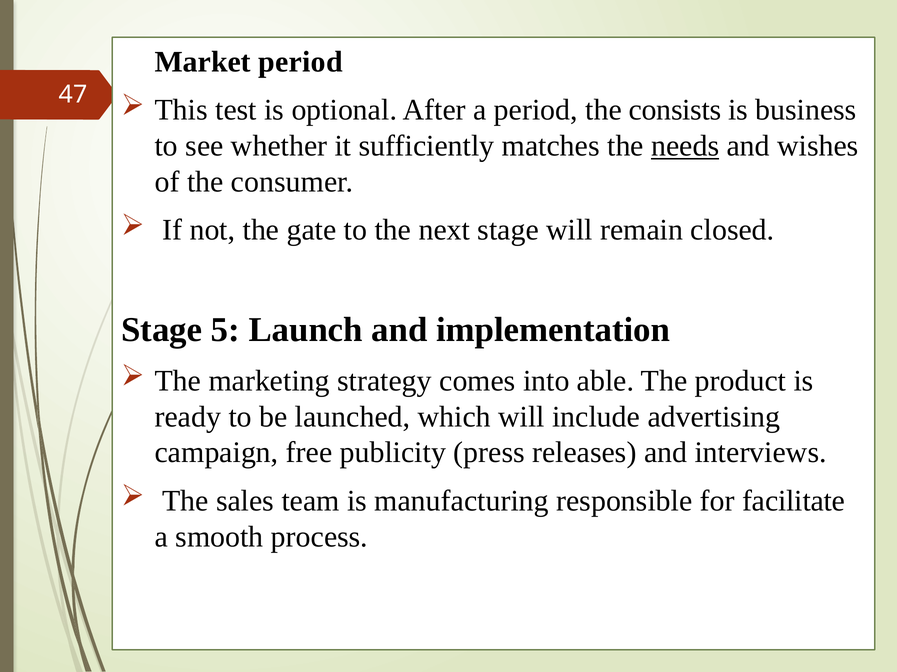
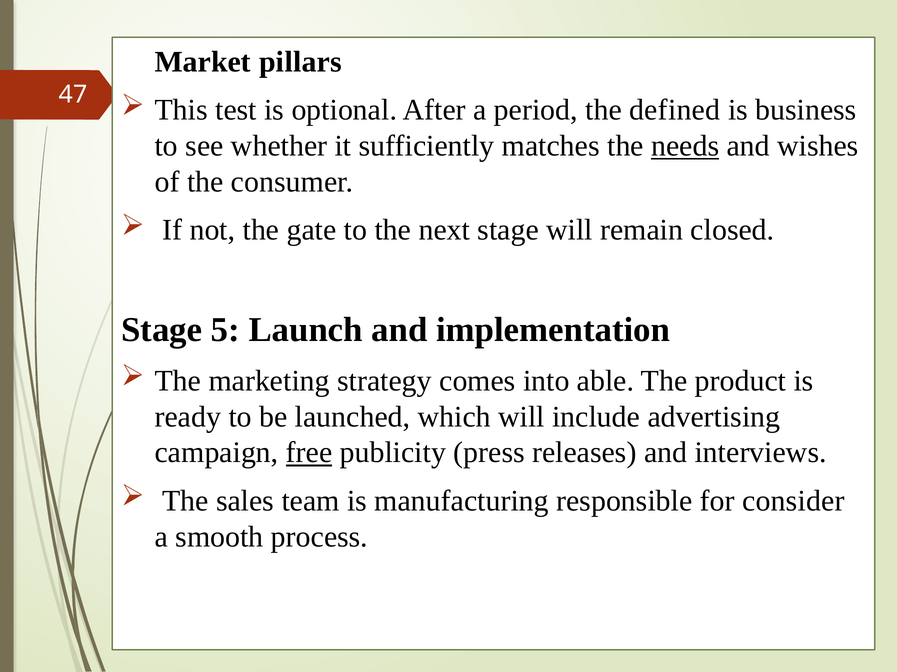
Market period: period -> pillars (301, 62)
consists: consists -> defined (675, 110)
free underline: none -> present (309, 453)
facilitate: facilitate -> consider (793, 501)
